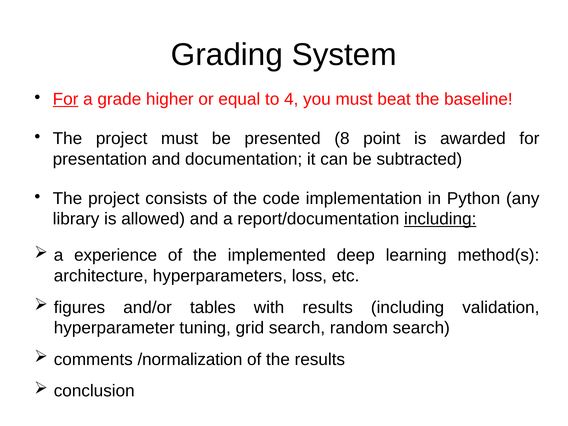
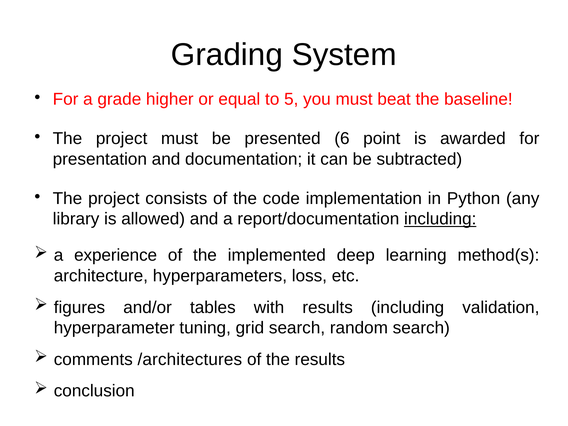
For underline: present -> none (66, 99)
4: 4 -> 5 (291, 99)
8: 8 -> 6 (342, 139)
/normalization: /normalization -> /architectures (190, 359)
